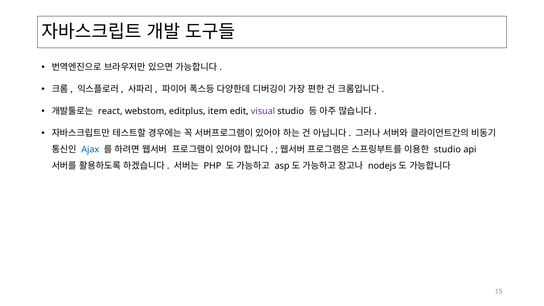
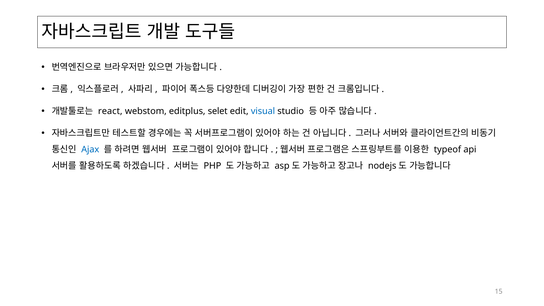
item: item -> selet (218, 111)
visual colour: purple -> blue (263, 111)
studio: studio -> typeof (447, 150)
